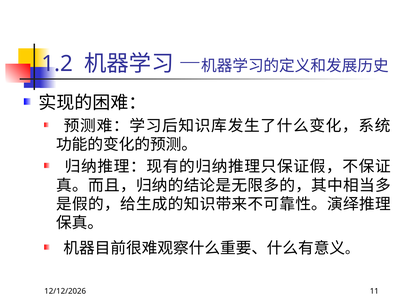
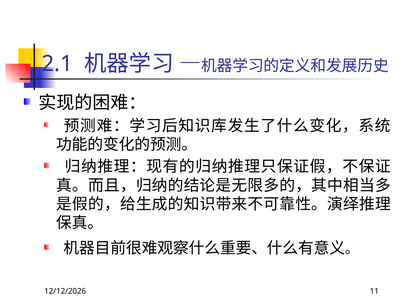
1.2: 1.2 -> 2.1 (57, 64)
